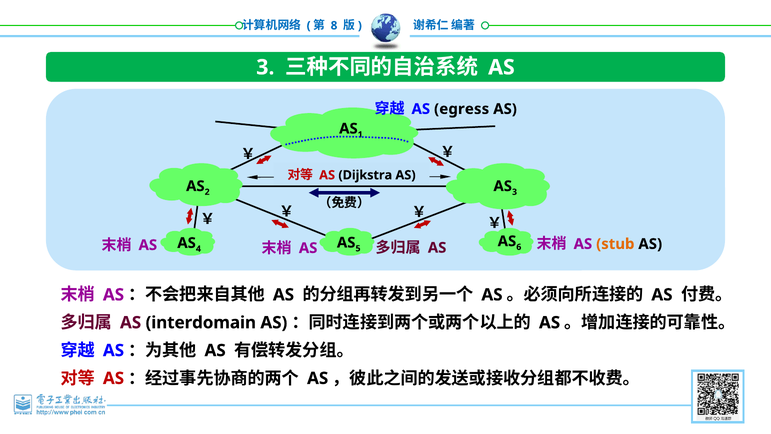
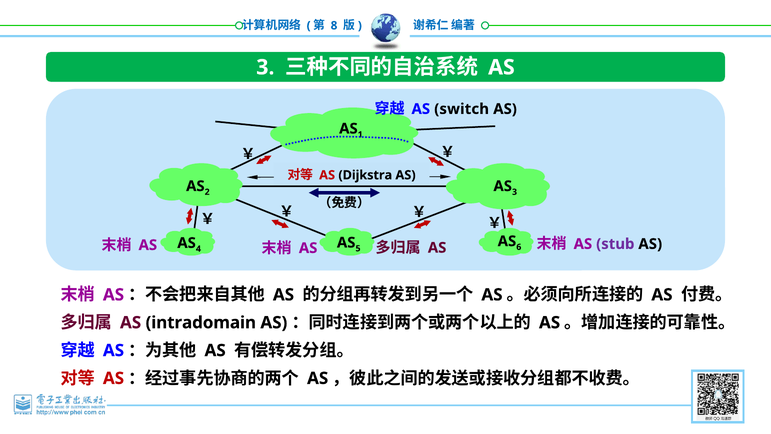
egress: egress -> switch (462, 109)
stub colour: orange -> purple (615, 244)
interdomain: interdomain -> intradomain (201, 322)
